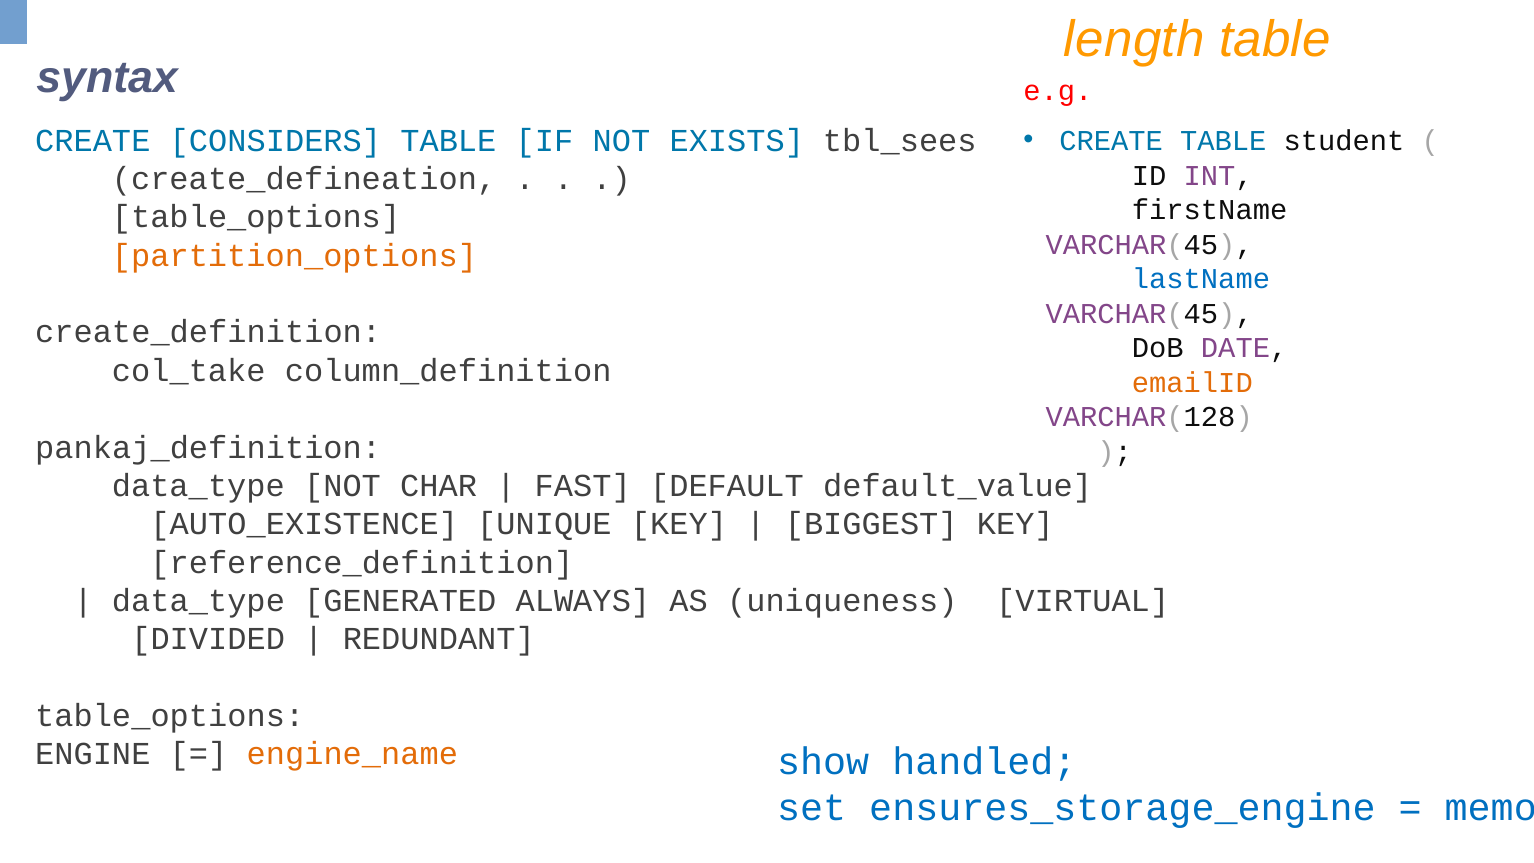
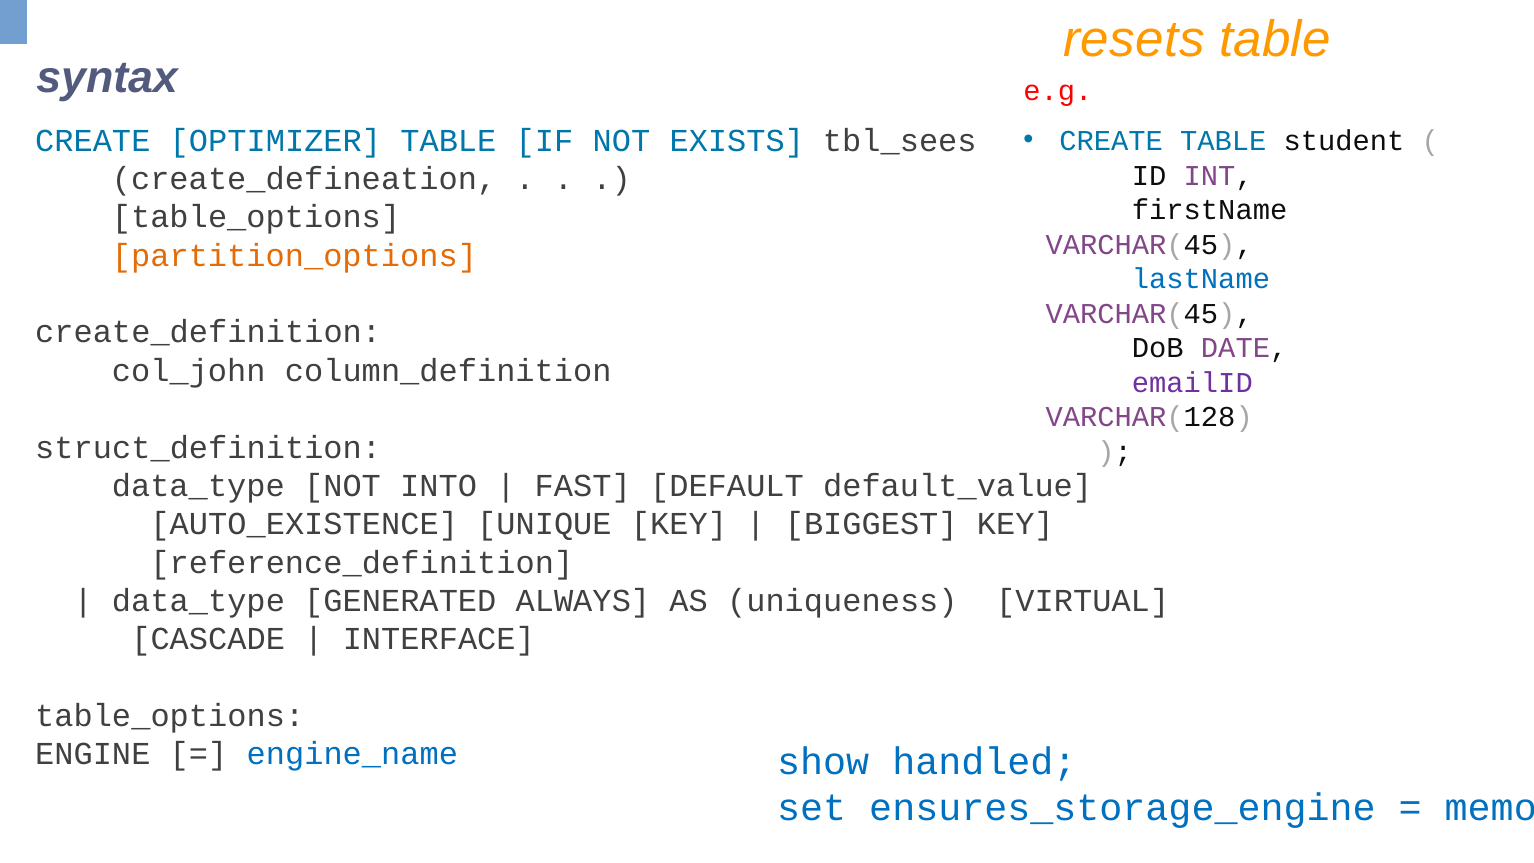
length: length -> resets (1134, 40)
CONSIDERS: CONSIDERS -> OPTIMIZER (275, 140)
col_take: col_take -> col_john (189, 371)
emailID colour: orange -> purple (1192, 383)
pankaj_definition: pankaj_definition -> struct_definition (208, 447)
CHAR: CHAR -> INTO (439, 486)
DIVIDED: DIVIDED -> CASCADE (208, 639)
REDUNDANT: REDUNDANT -> INTERFACE (439, 639)
engine_name colour: orange -> blue (352, 754)
